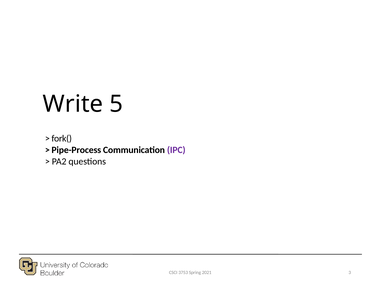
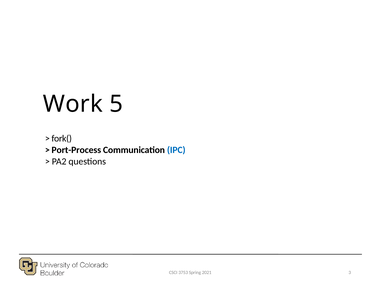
Write: Write -> Work (73, 104)
Pipe-Process: Pipe-Process -> Port-Process (76, 150)
IPC colour: purple -> blue (176, 150)
